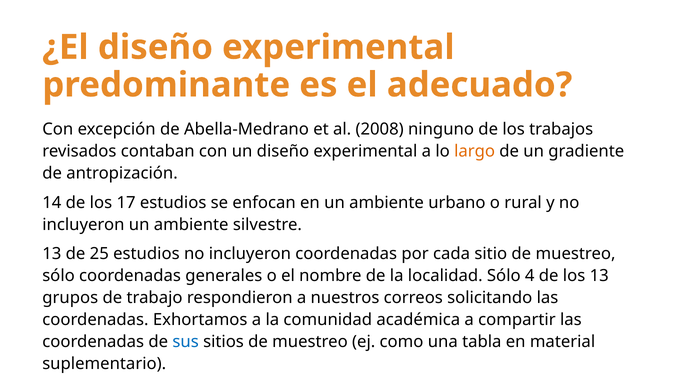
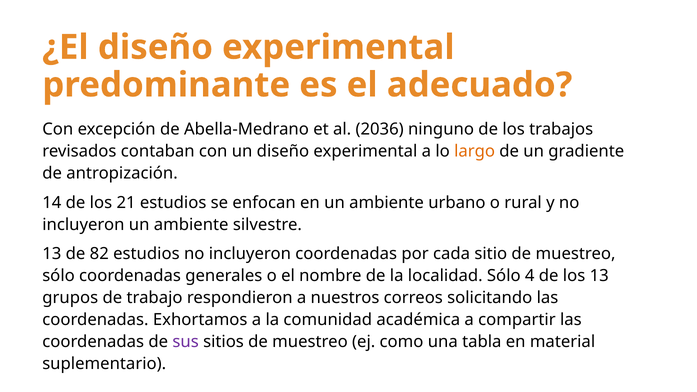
2008: 2008 -> 2036 (380, 129)
17: 17 -> 21 (126, 203)
25: 25 -> 82 (99, 254)
sus colour: blue -> purple (186, 342)
